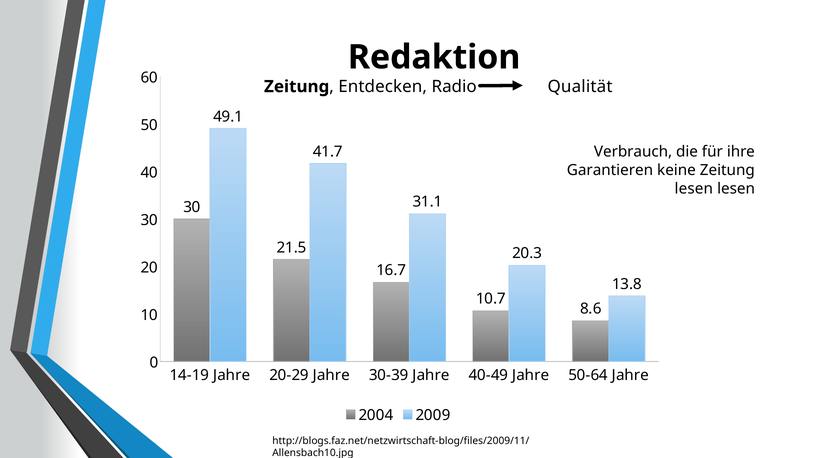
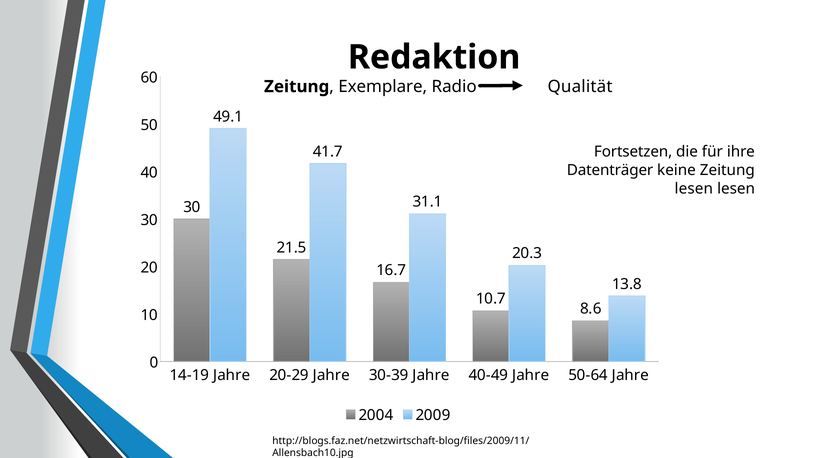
Entdecken: Entdecken -> Exemplare (383, 87)
Verbrauch: Verbrauch -> Fortsetzen (633, 152)
Garantieren: Garantieren -> Datenträger (610, 170)
